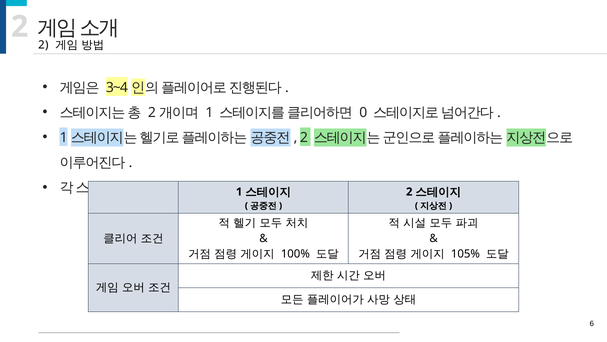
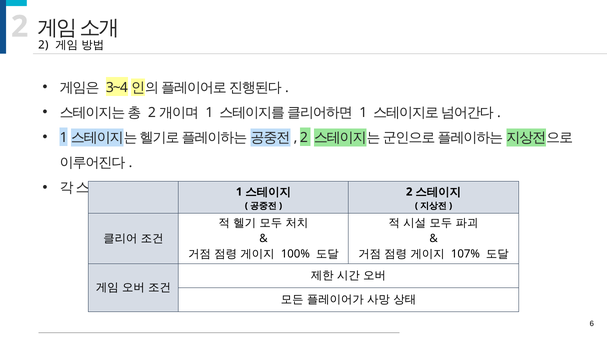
0: 0 -> 1 (363, 112)
105%: 105% -> 107% (465, 254)
